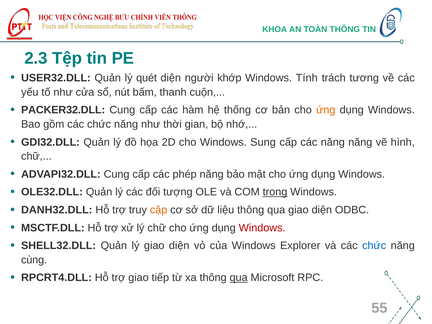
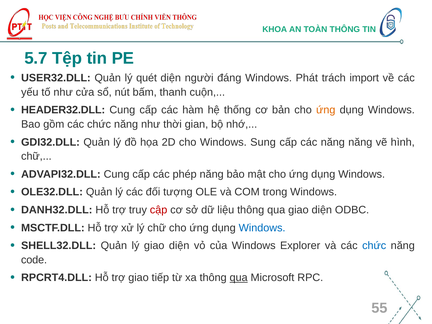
2.3: 2.3 -> 5.7 (36, 58)
khớp: khớp -> đáng (229, 78)
Tính: Tính -> Phát (307, 78)
tương: tương -> import (364, 78)
PACKER32.DLL: PACKER32.DLL -> HEADER32.DLL (63, 110)
trong underline: present -> none (275, 192)
cập colour: orange -> red (159, 210)
Windows colour: red -> blue (262, 228)
cùng: cùng -> code (34, 260)
